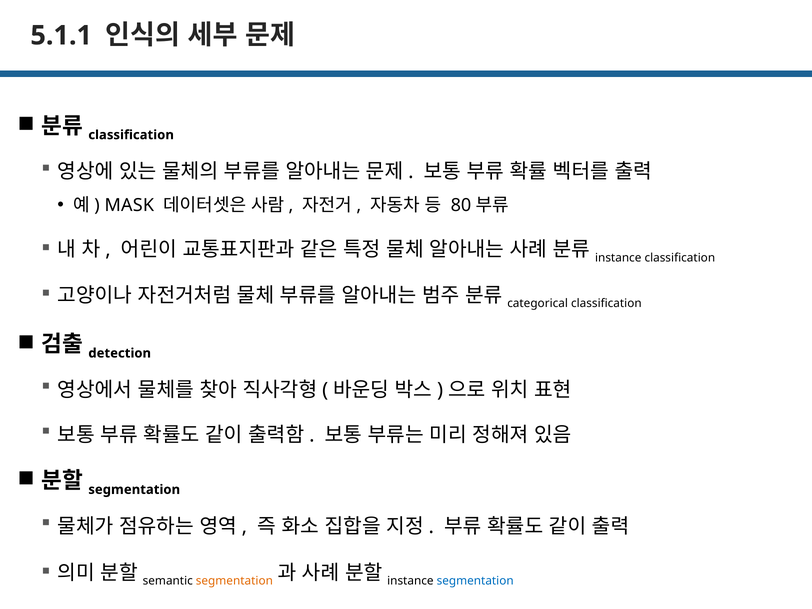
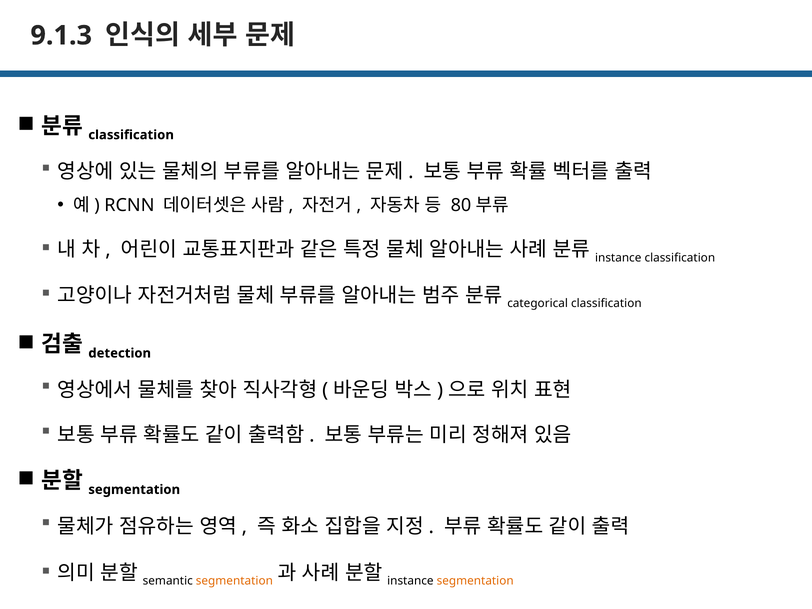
5.1.1: 5.1.1 -> 9.1.3 (61, 36)
MASK: MASK -> RCNN (129, 205)
segmentation colour: blue -> orange (475, 581)
